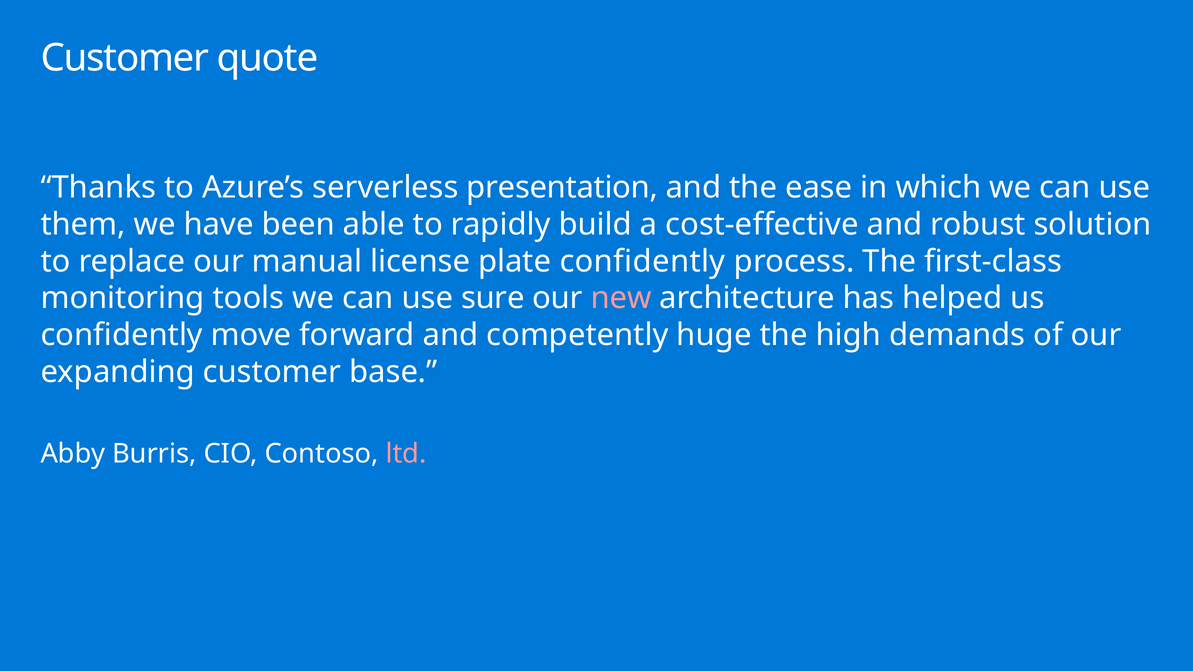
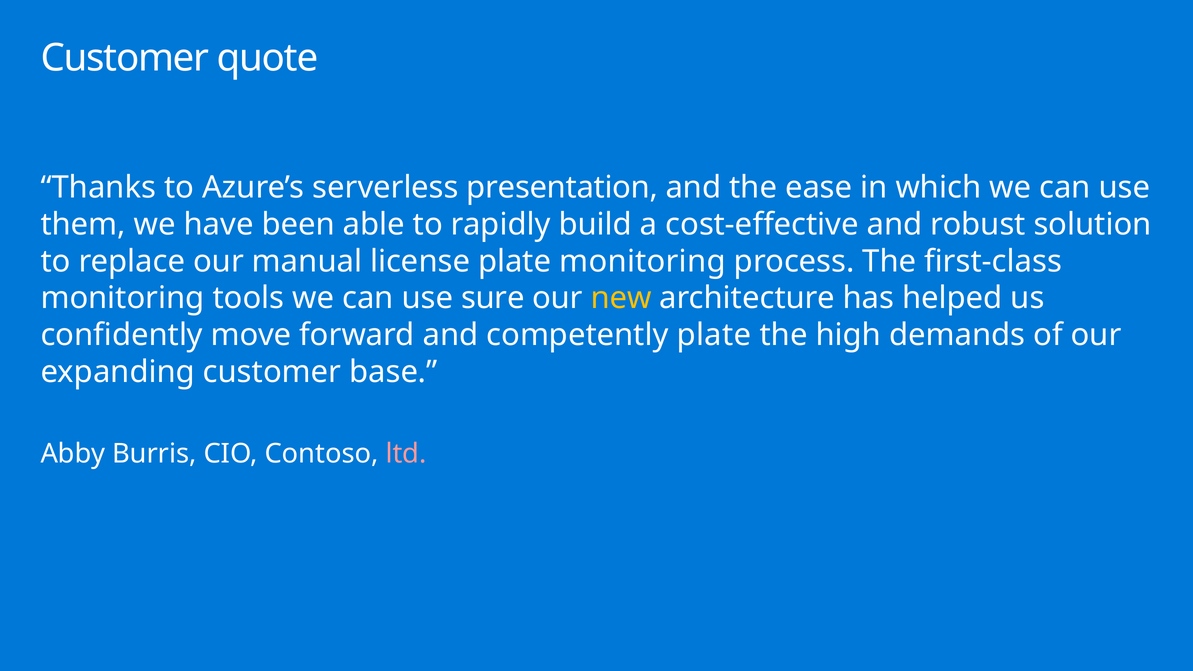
plate confidently: confidently -> monitoring (642, 261)
new colour: pink -> yellow (621, 298)
competently huge: huge -> plate (714, 335)
